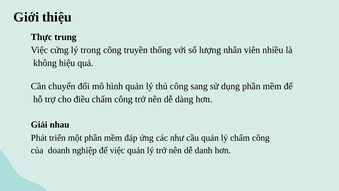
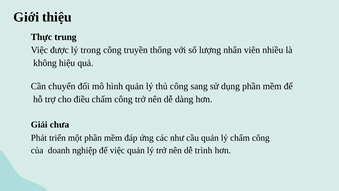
cứng: cứng -> được (59, 50)
nhau: nhau -> chưa (59, 124)
danh: danh -> trình (204, 150)
